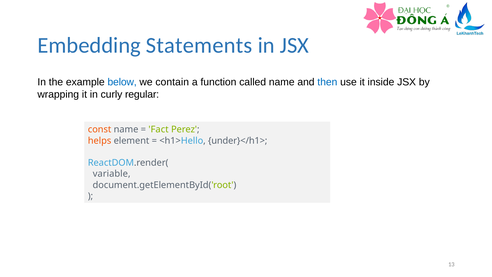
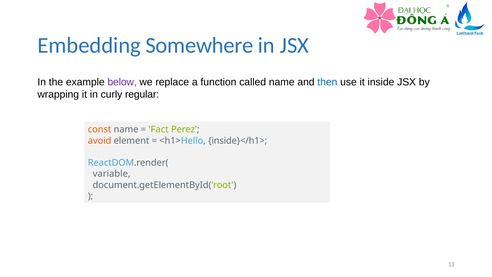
Statements: Statements -> Somewhere (199, 45)
below colour: blue -> purple (122, 82)
contain: contain -> replace (172, 82)
helps: helps -> avoid (100, 141)
under}</h1>: under}</h1> -> inside}</h1> (238, 141)
